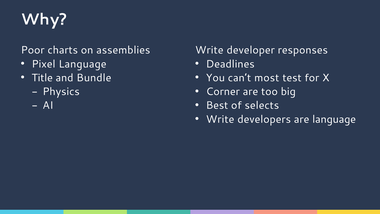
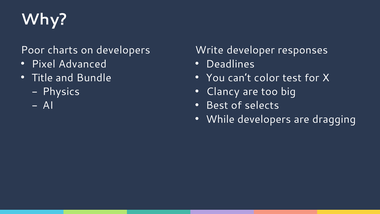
on assemblies: assemblies -> developers (123, 50)
Pixel Language: Language -> Advanced (83, 64)
most: most -> color (267, 78)
Corner: Corner -> Clancy (223, 92)
Write: Write -> While (220, 119)
are language: language -> dragging (334, 119)
